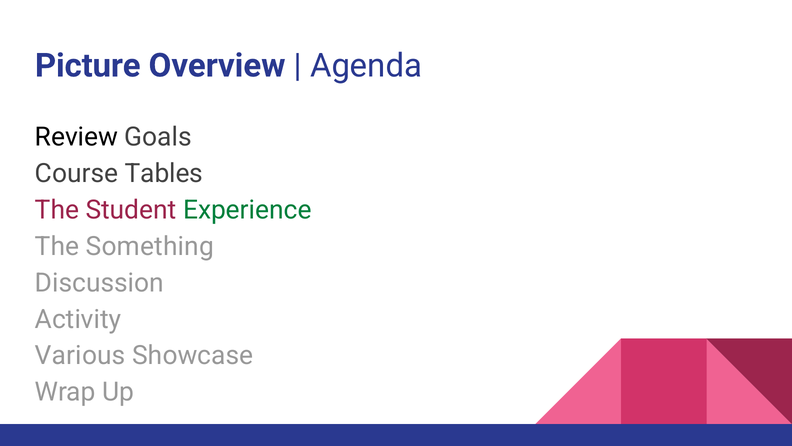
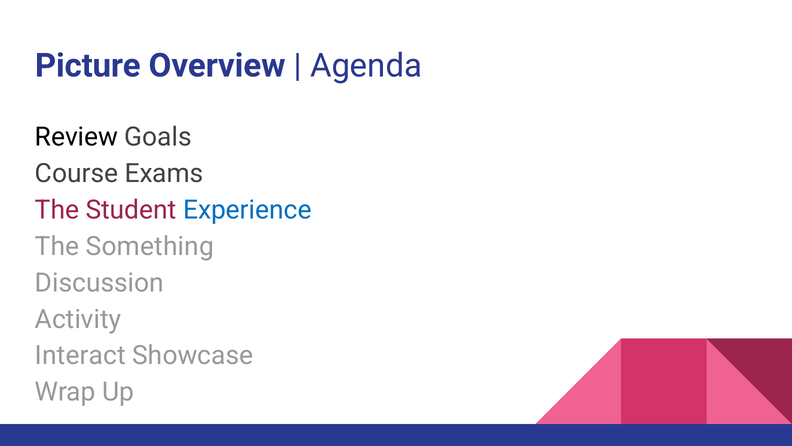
Tables: Tables -> Exams (164, 173)
Experience colour: green -> blue (247, 210)
Various: Various -> Interact (80, 355)
